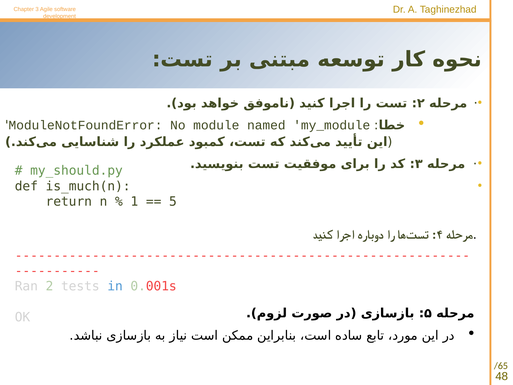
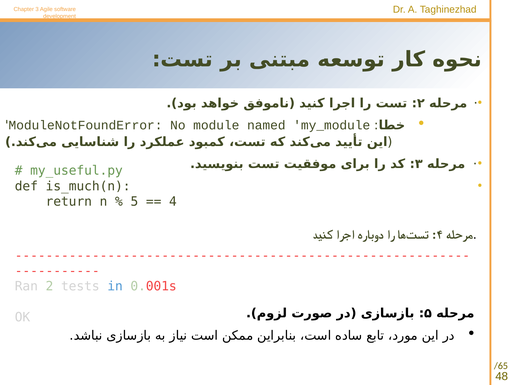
my_should.py: my_should.py -> my_useful.py (76, 171)
1: 1 -> 5 (134, 201)
5: 5 -> 4 (173, 201)
